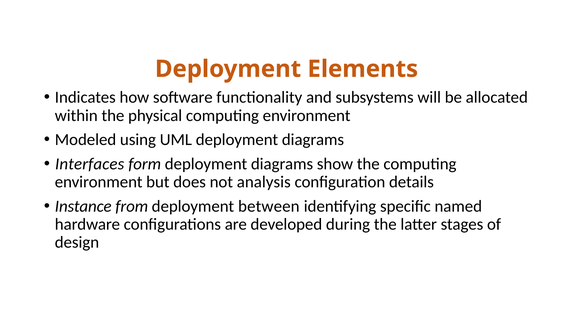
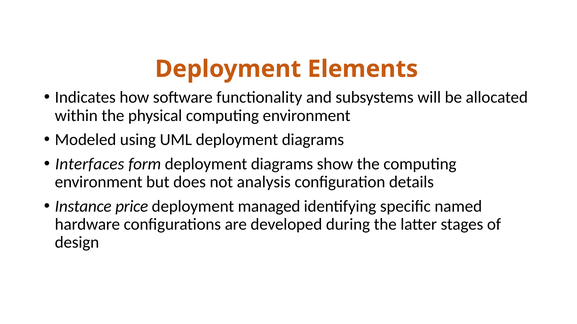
from: from -> price (132, 206)
between: between -> managed (269, 206)
